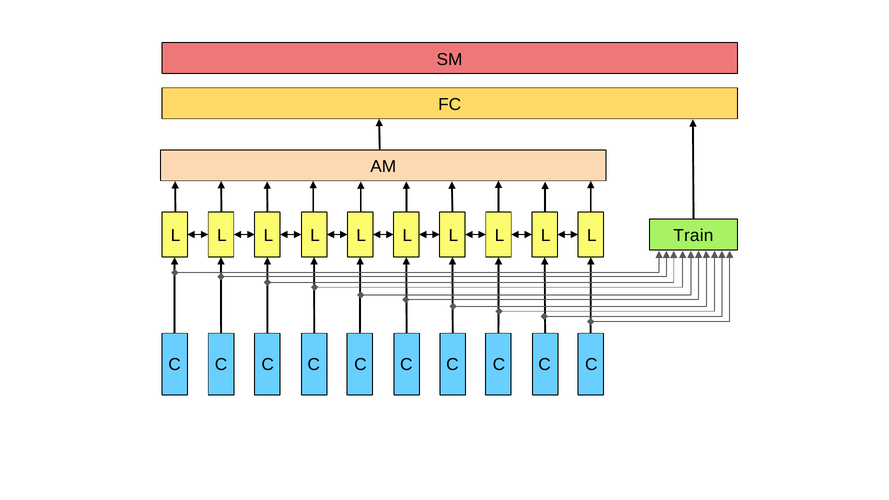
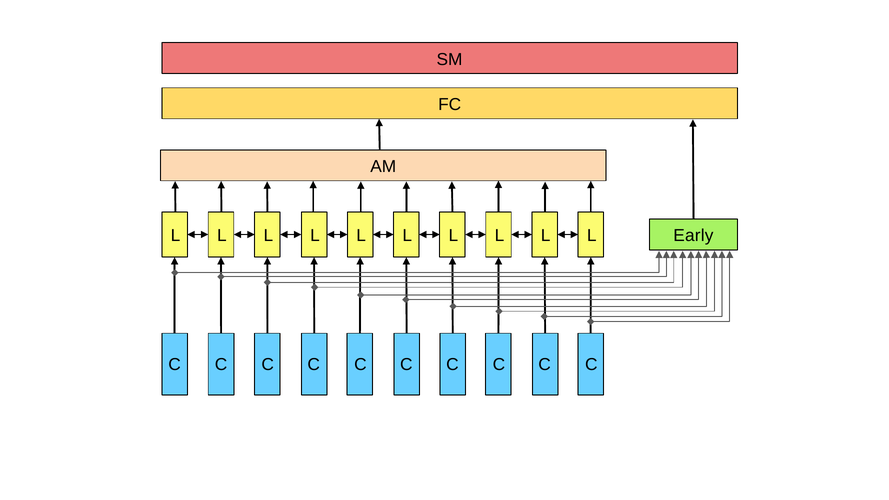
Train: Train -> Early (693, 236)
